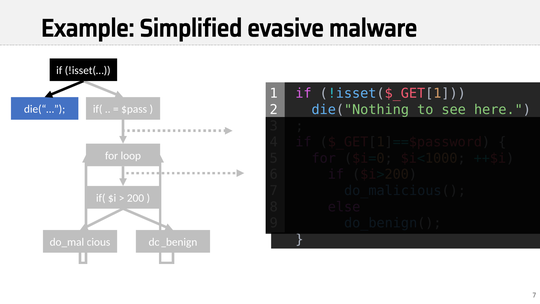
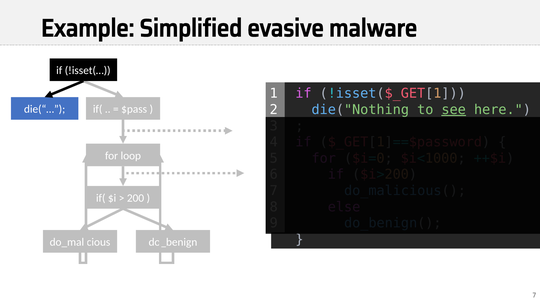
see underline: none -> present (454, 110)
